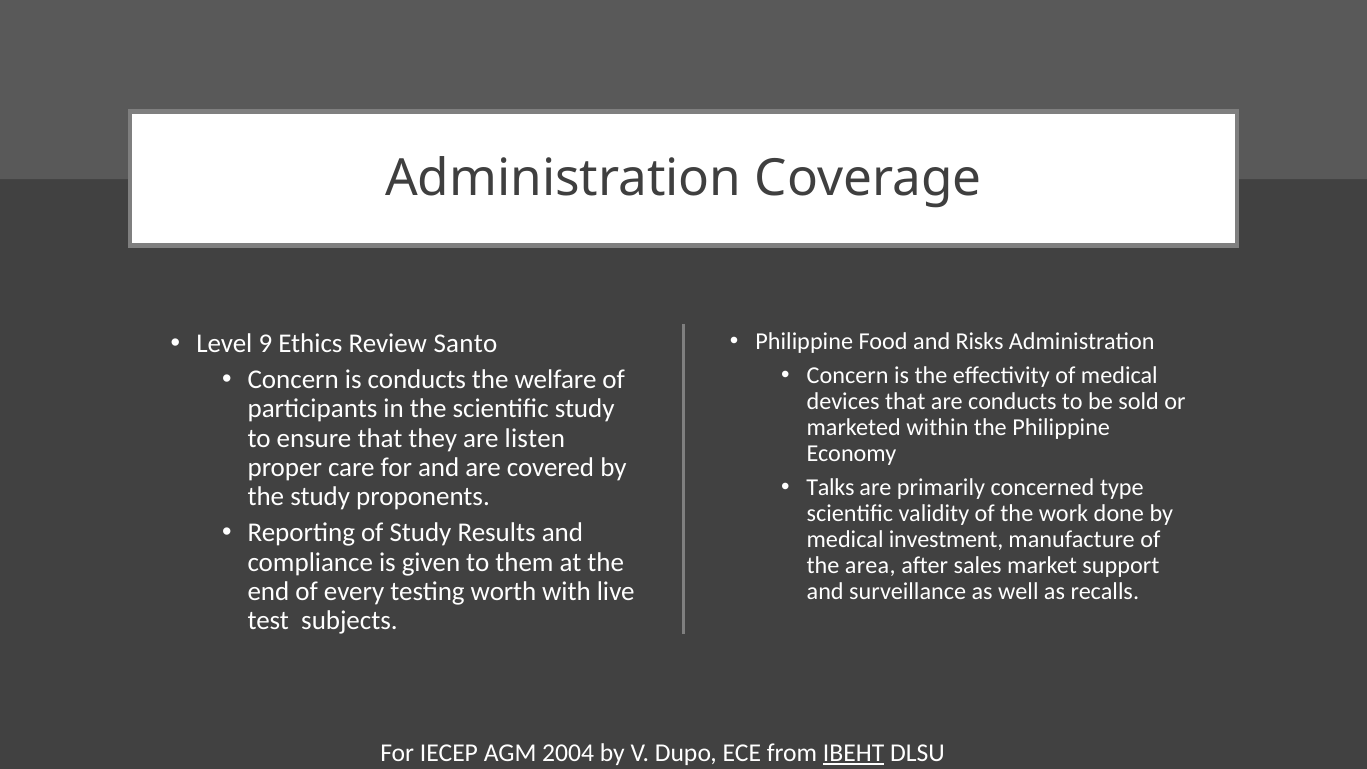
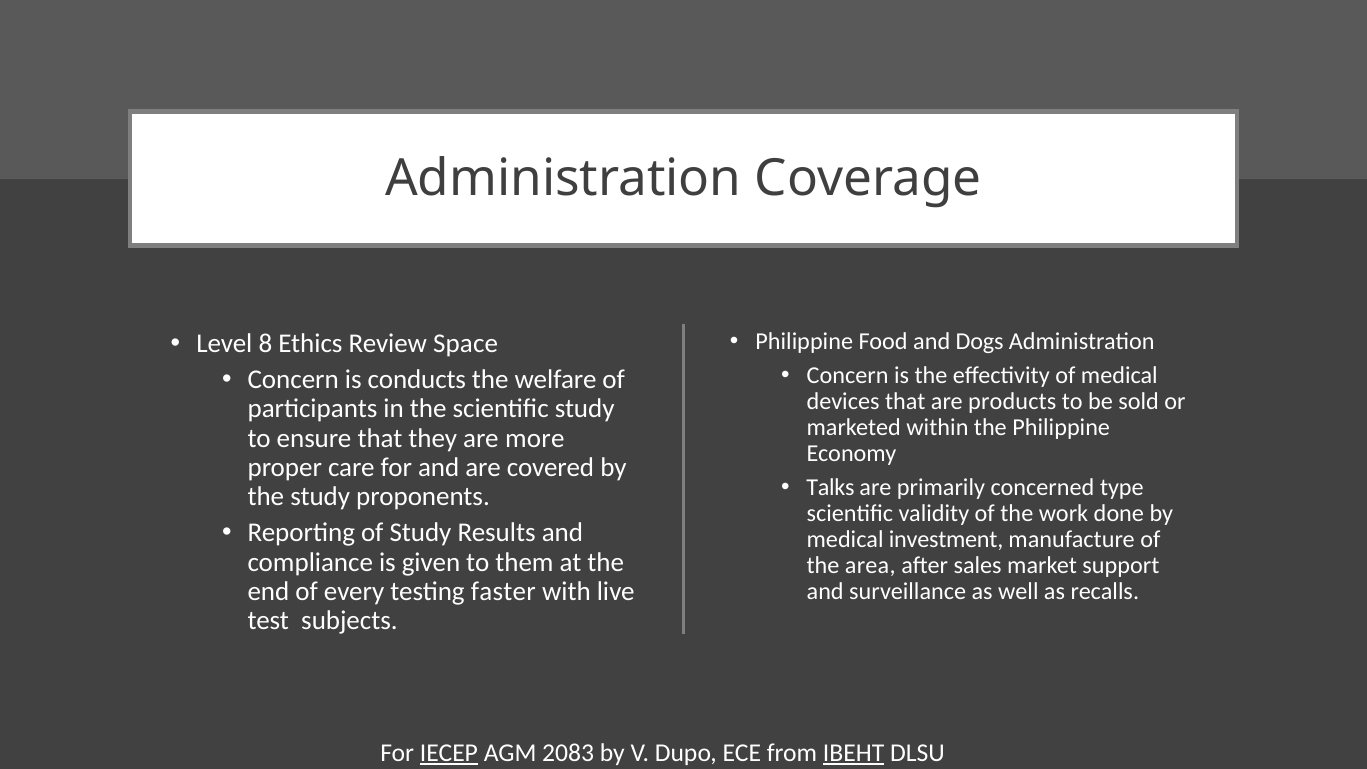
9: 9 -> 8 (265, 343)
Santo: Santo -> Space (466, 343)
Risks: Risks -> Dogs (980, 342)
are conducts: conducts -> products (1012, 401)
listen: listen -> more (535, 438)
worth: worth -> faster (503, 591)
IECEP underline: none -> present (449, 753)
2004: 2004 -> 2083 (568, 753)
